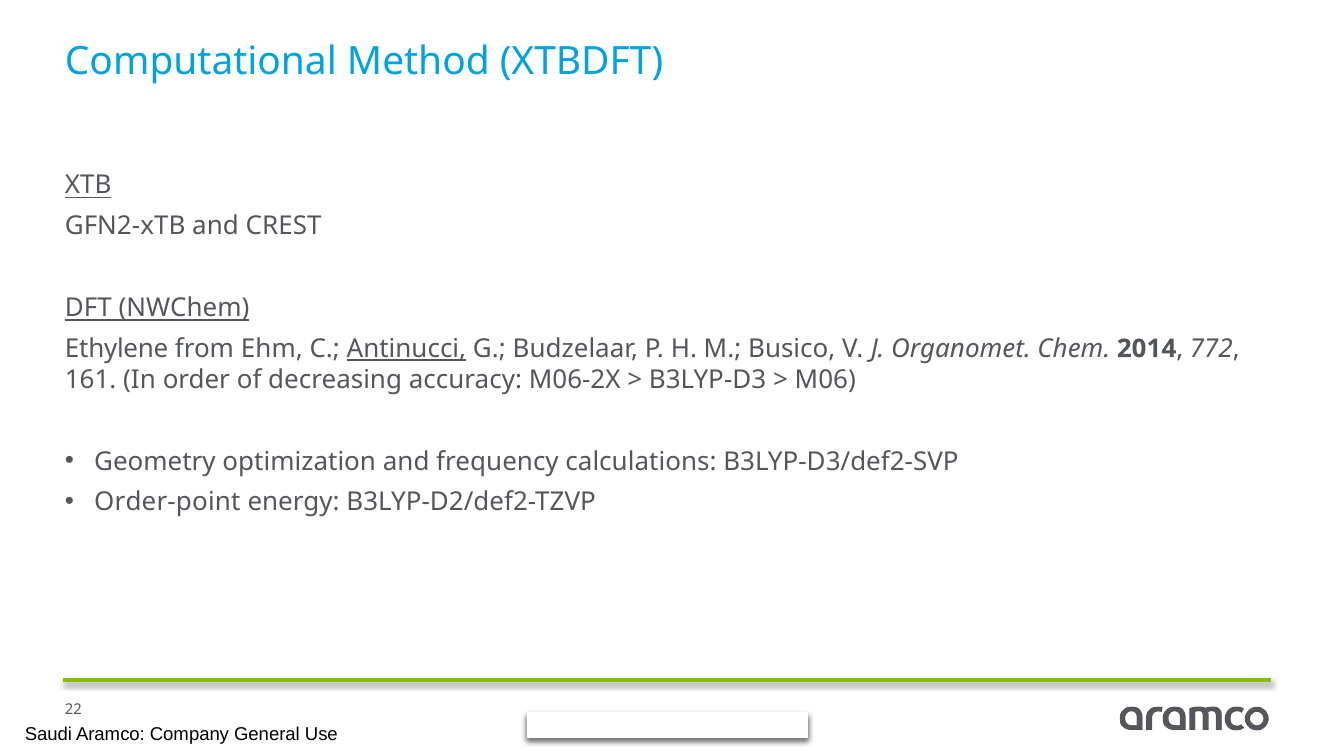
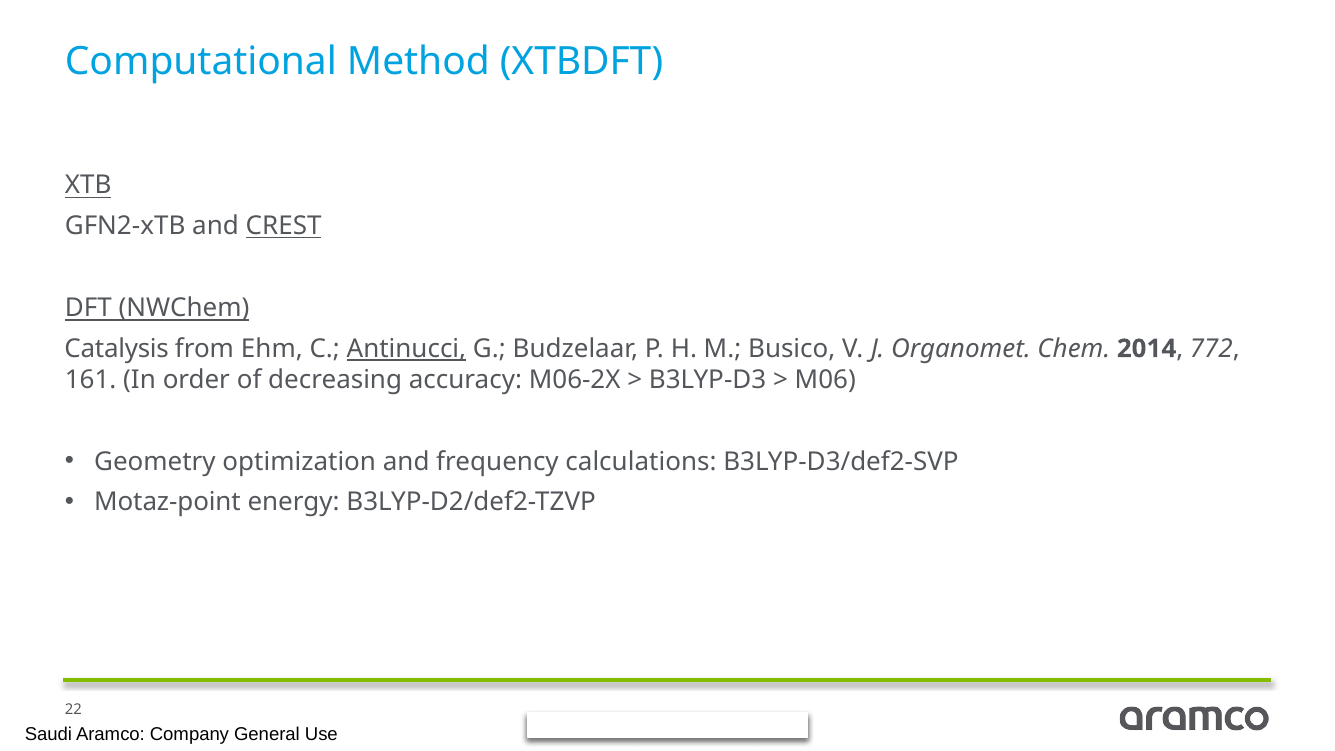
CREST underline: none -> present (284, 226)
Ethylene: Ethylene -> Catalysis (117, 349)
Order-point: Order-point -> Motaz-point (167, 502)
